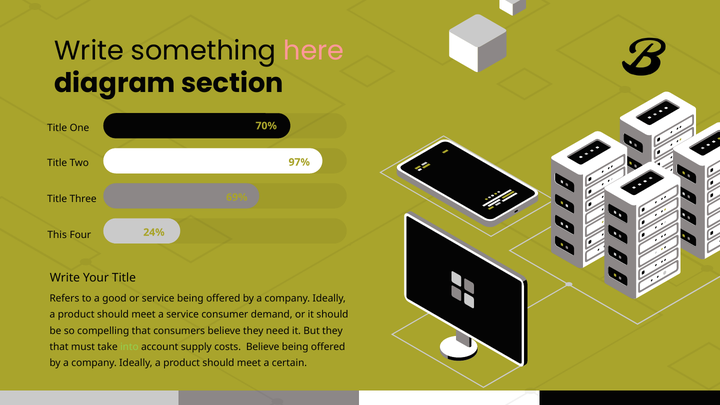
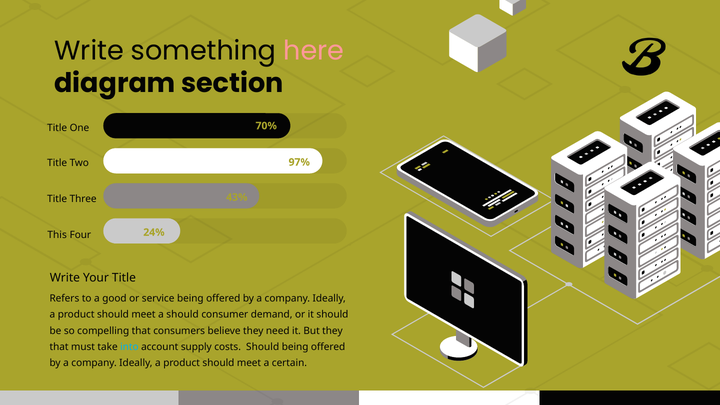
69%: 69% -> 43% (237, 197)
a service: service -> should (183, 315)
into colour: light green -> light blue (129, 347)
costs Believe: Believe -> Should (263, 347)
